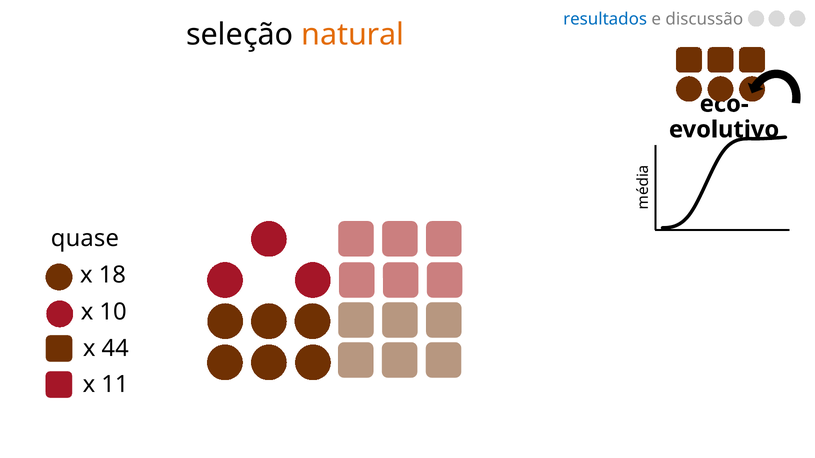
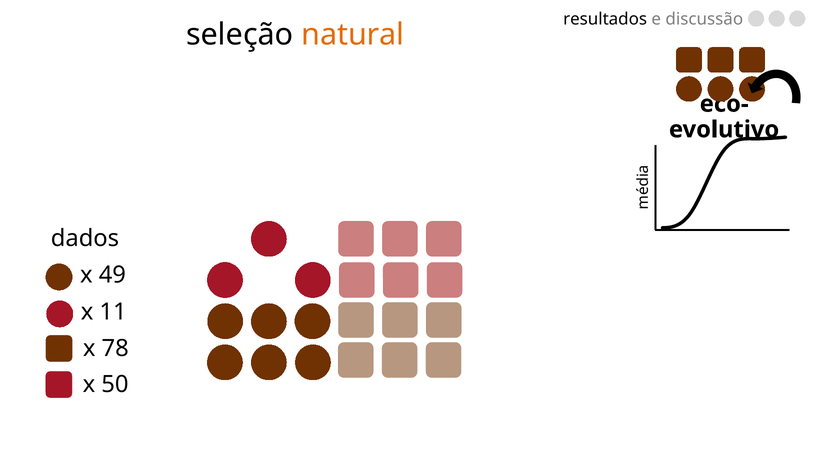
resultados colour: blue -> black (605, 19)
quase: quase -> dados (85, 239)
18: 18 -> 49 (112, 275)
10: 10 -> 11 (113, 312)
44: 44 -> 78 (115, 349)
11: 11 -> 50 (115, 385)
